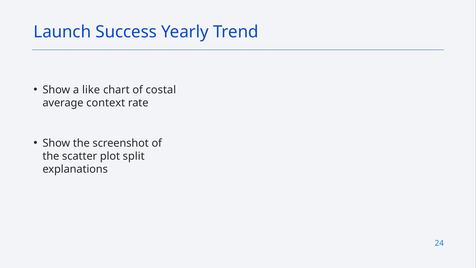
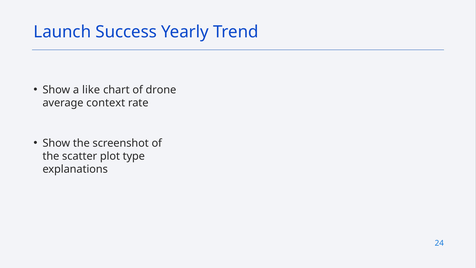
costal: costal -> drone (161, 90)
split: split -> type (134, 156)
